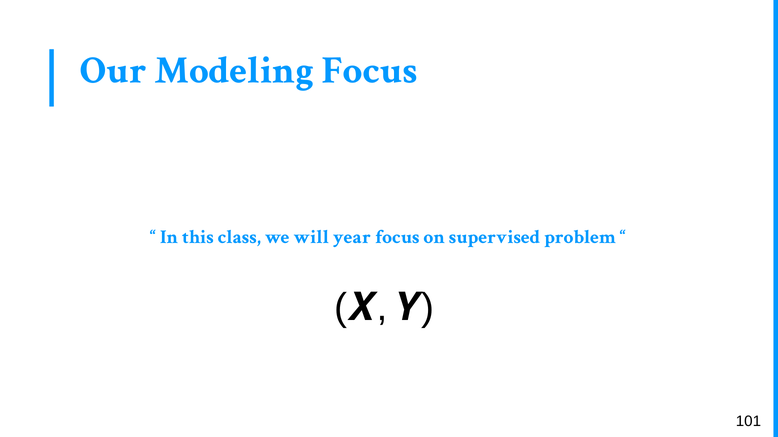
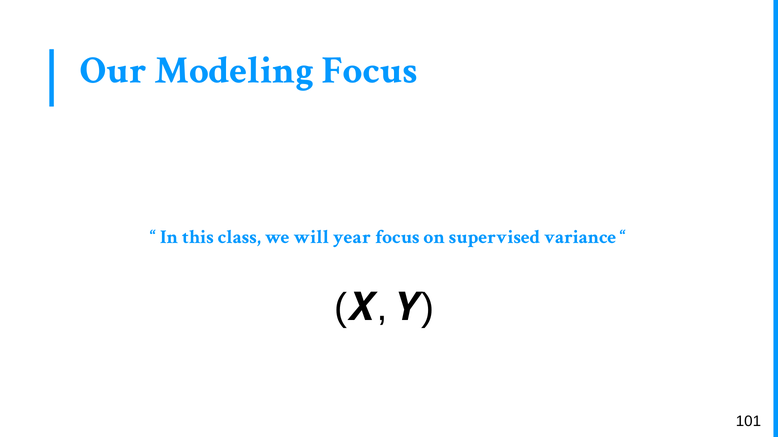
problem: problem -> variance (580, 237)
